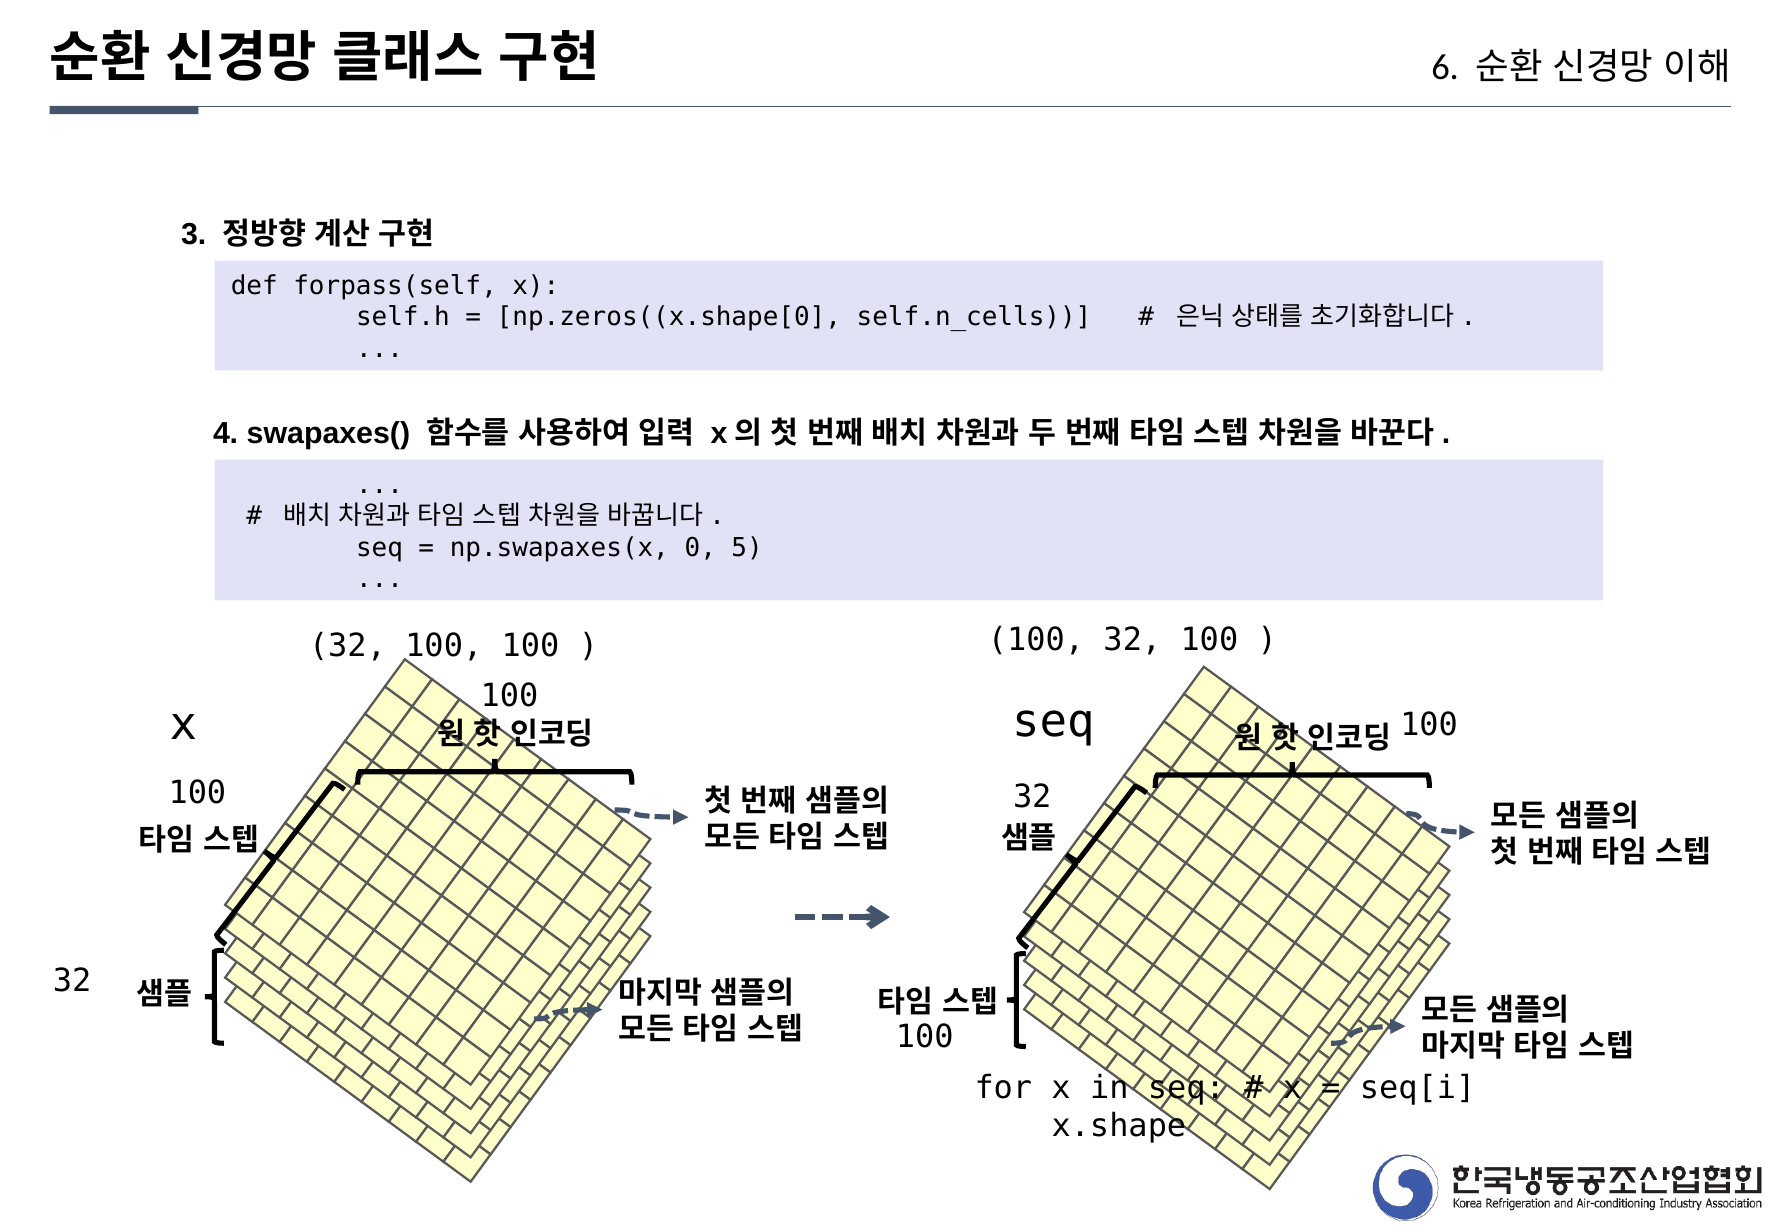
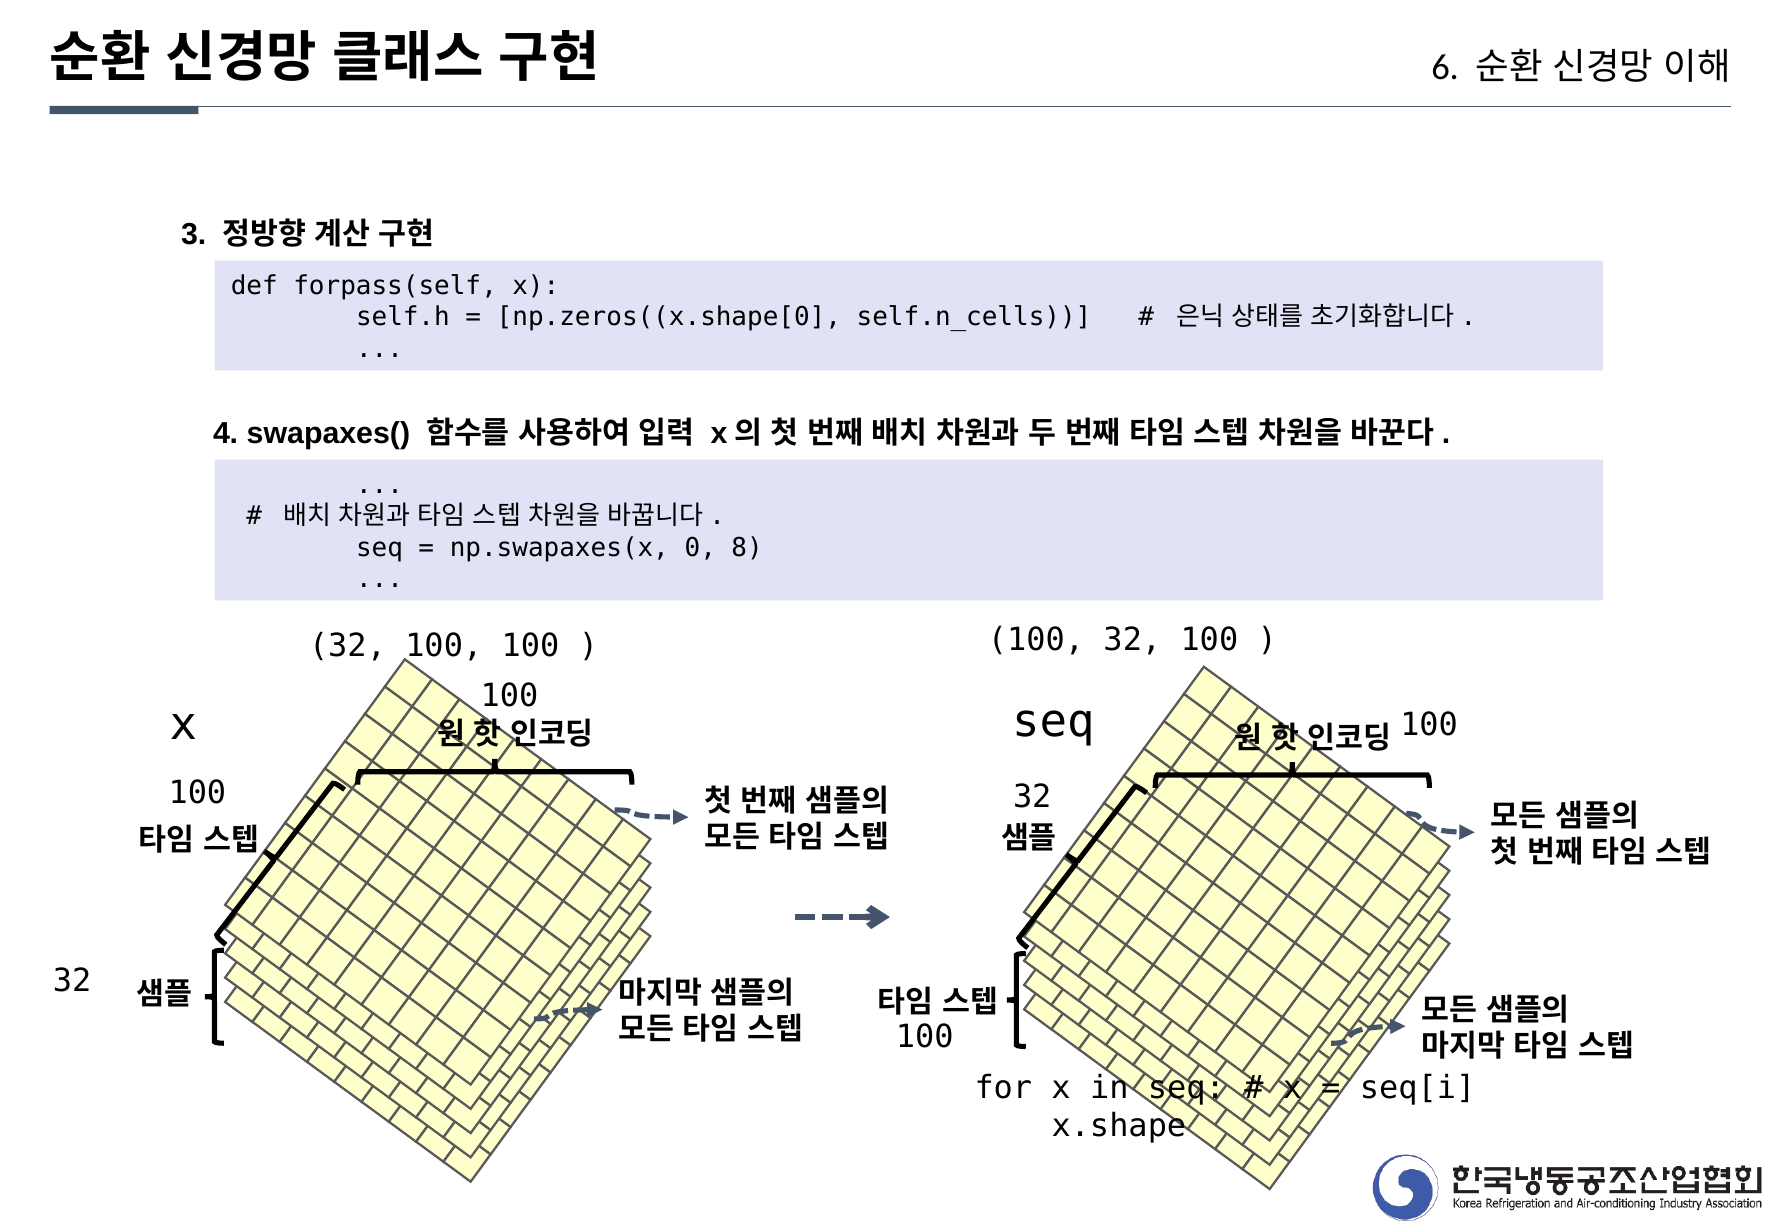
5: 5 -> 8 (747, 548)
